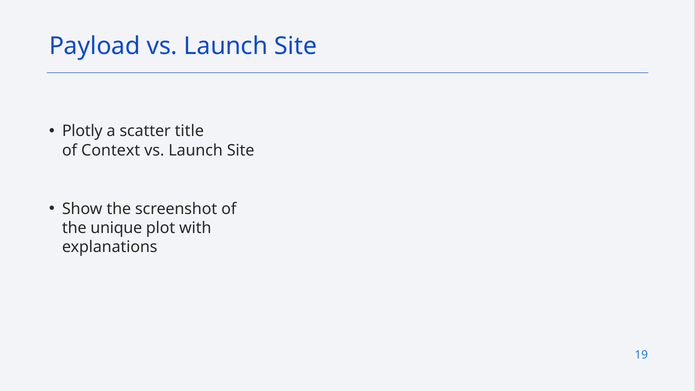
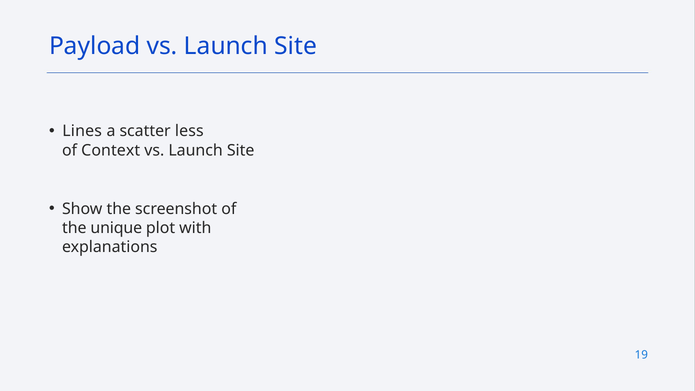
Plotly: Plotly -> Lines (82, 131)
title: title -> less (189, 131)
